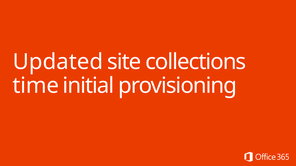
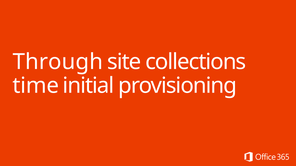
Updated: Updated -> Through (58, 62)
